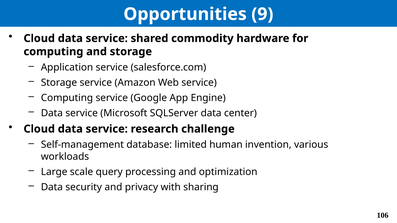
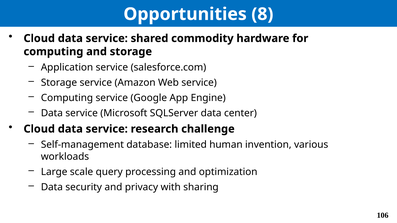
9: 9 -> 8 (262, 14)
